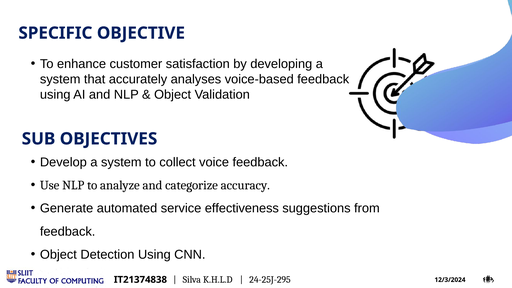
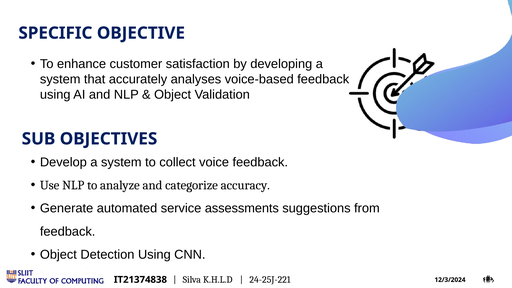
effectiveness: effectiveness -> assessments (242, 208)
24-25J-295: 24-25J-295 -> 24-25J-221 (270, 280)
